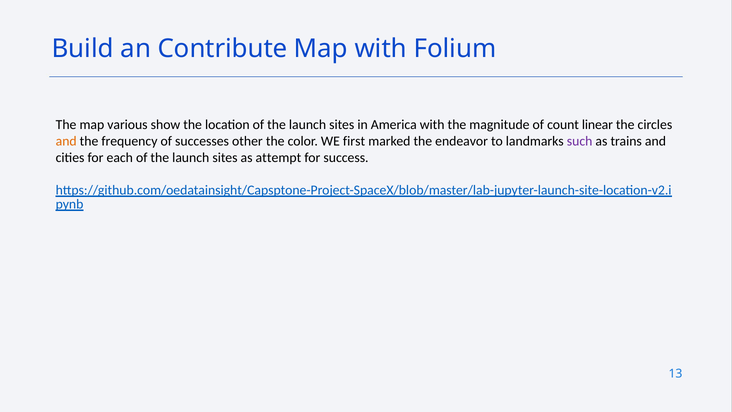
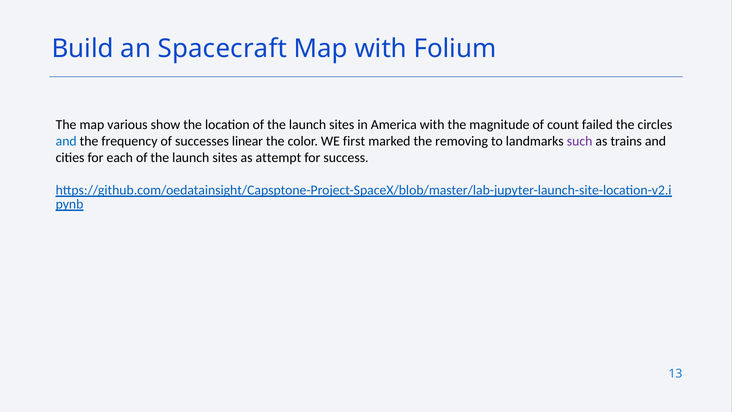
Contribute: Contribute -> Spacecraft (222, 49)
linear: linear -> failed (597, 124)
and colour: orange -> blue (66, 141)
other: other -> linear (247, 141)
endeavor: endeavor -> removing (462, 141)
